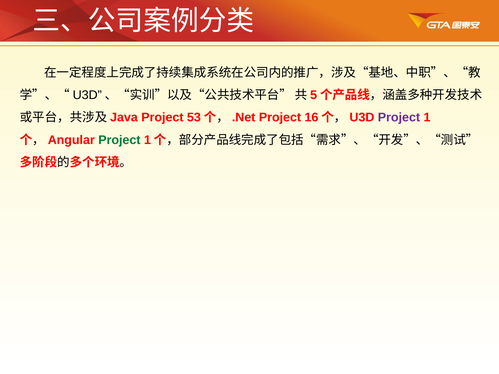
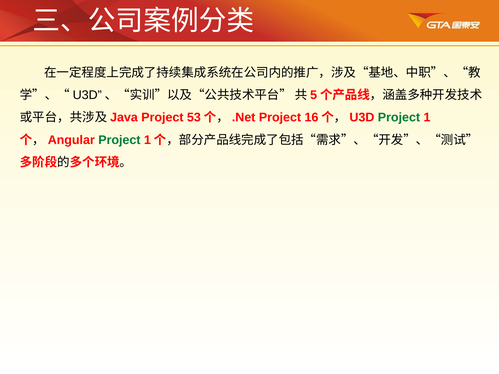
Project colour: purple -> green (399, 118)
